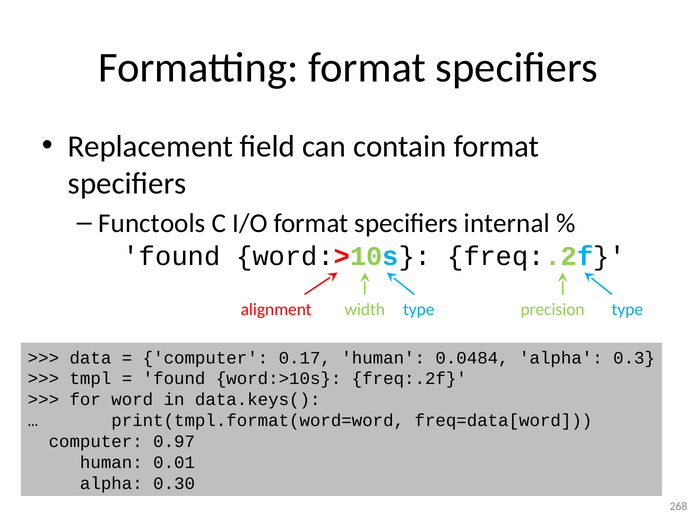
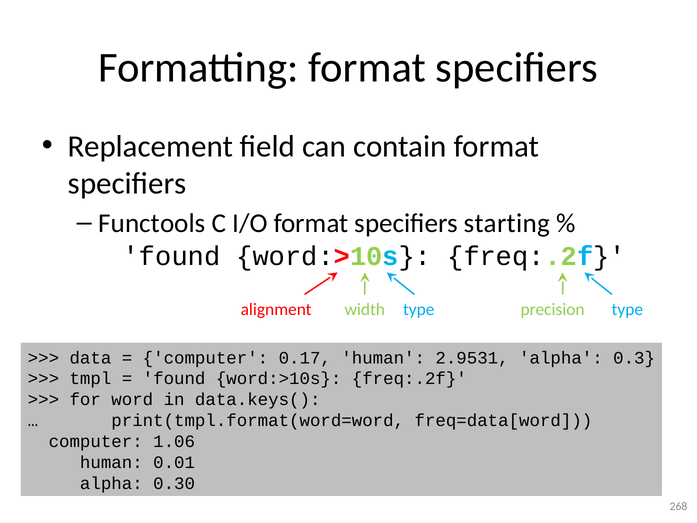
internal: internal -> starting (507, 223)
0.0484: 0.0484 -> 2.9531 (472, 358)
0.97: 0.97 -> 1.06 (174, 441)
